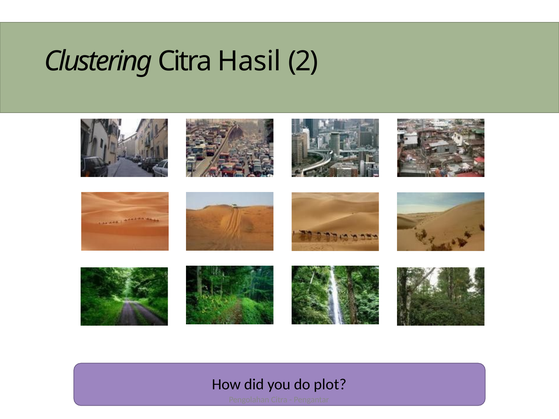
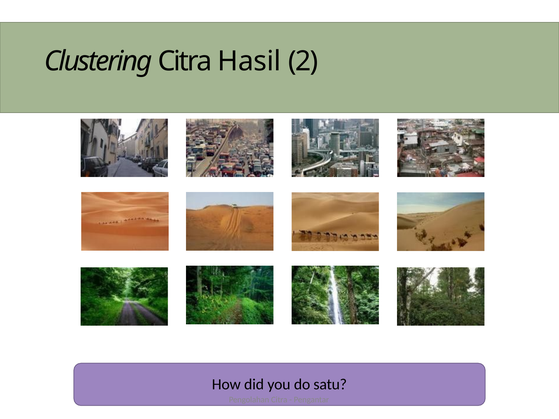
plot: plot -> satu (330, 385)
